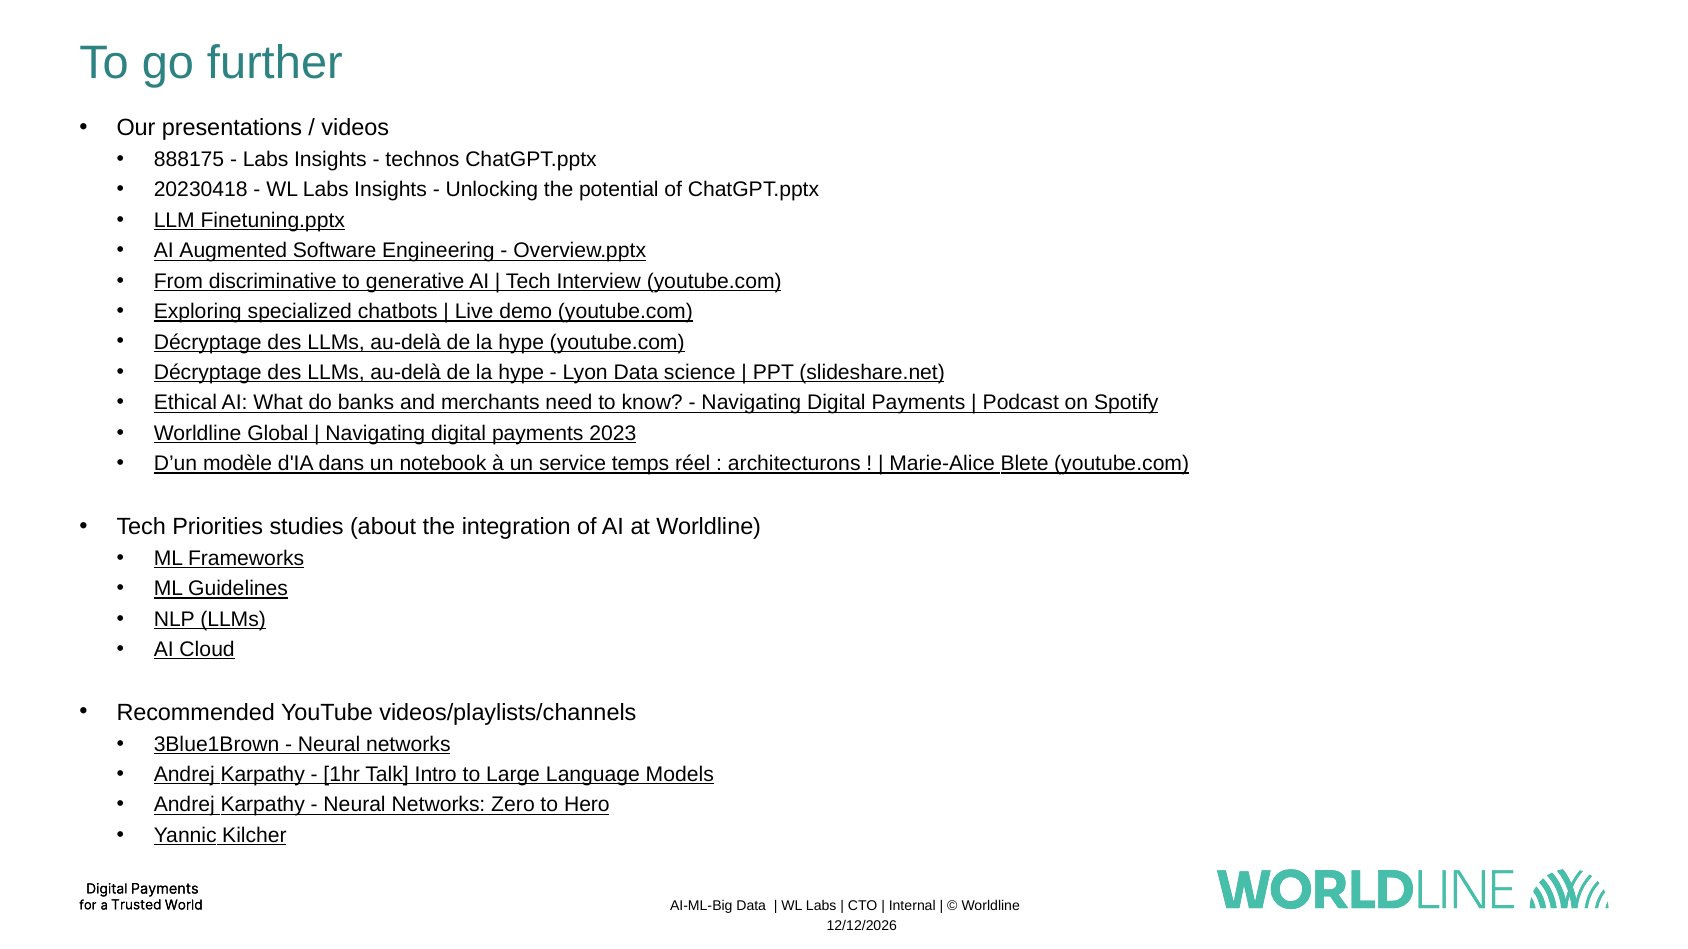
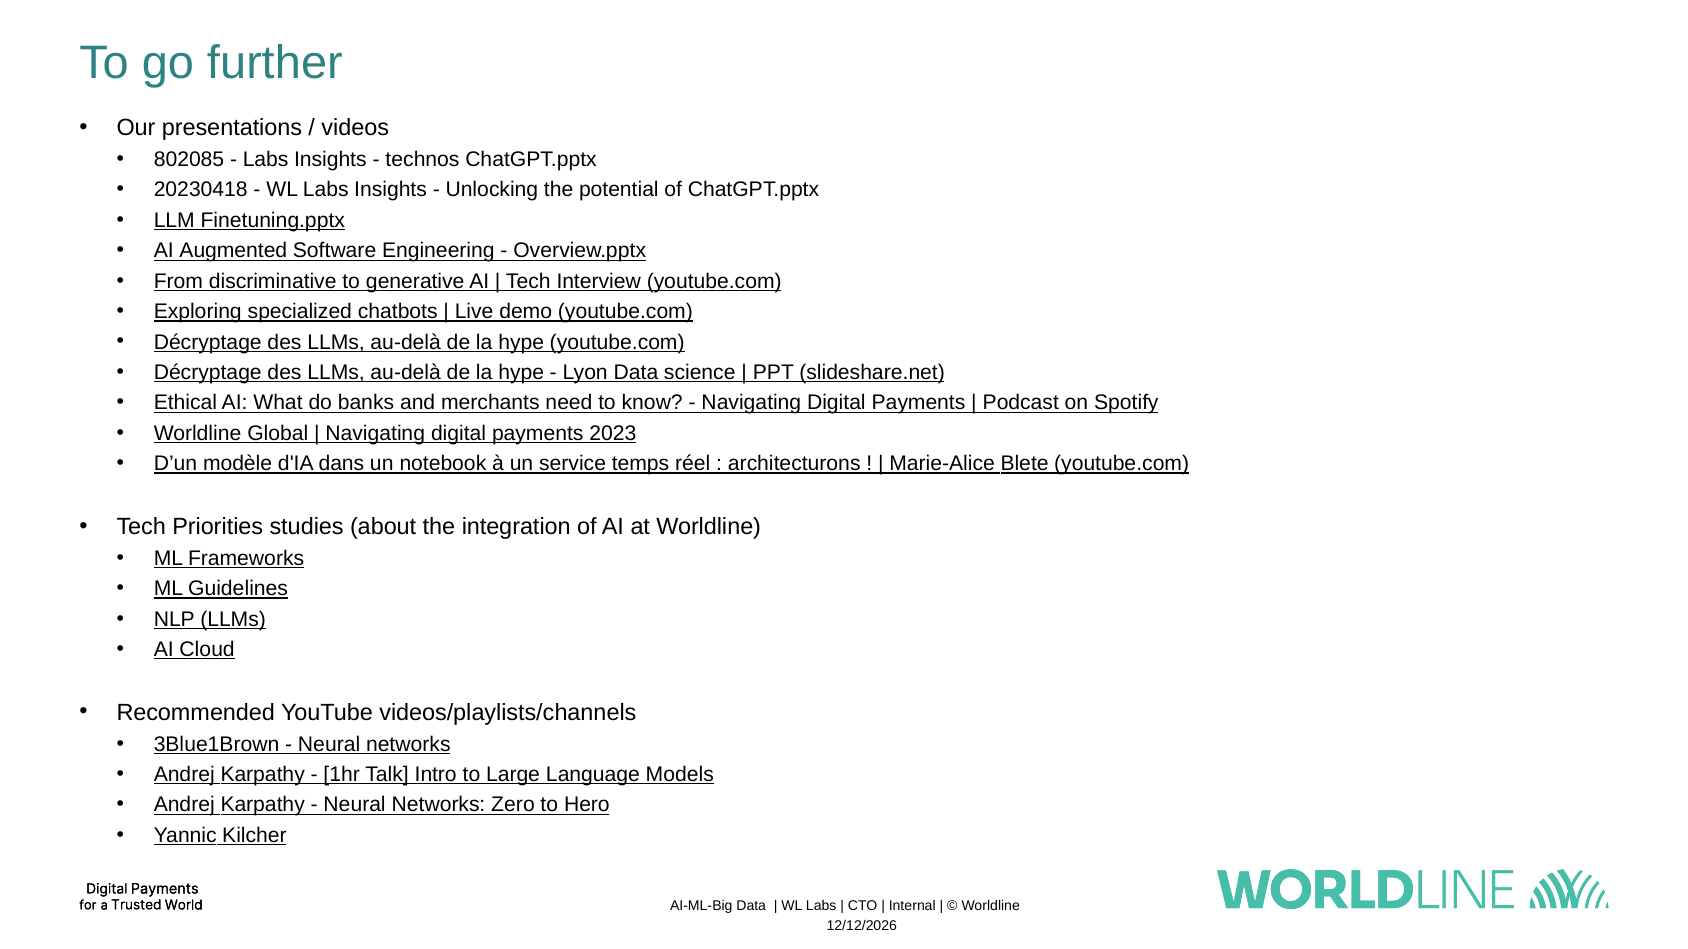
888175: 888175 -> 802085 (189, 160)
